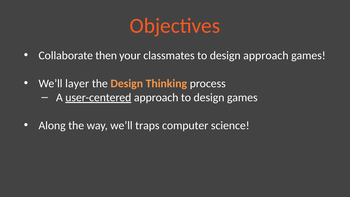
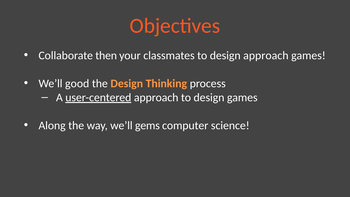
layer: layer -> good (77, 83)
traps: traps -> gems (147, 125)
